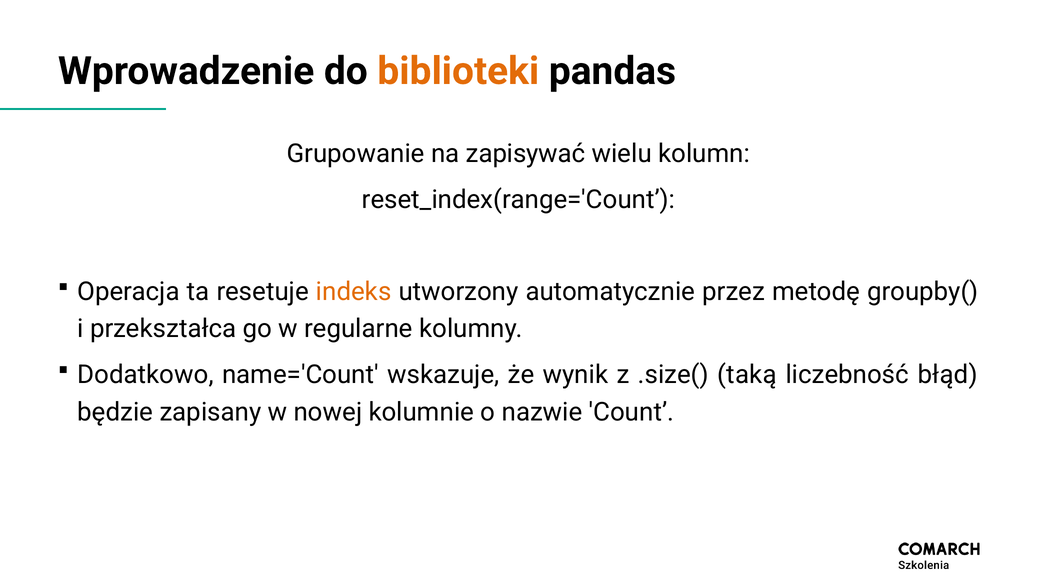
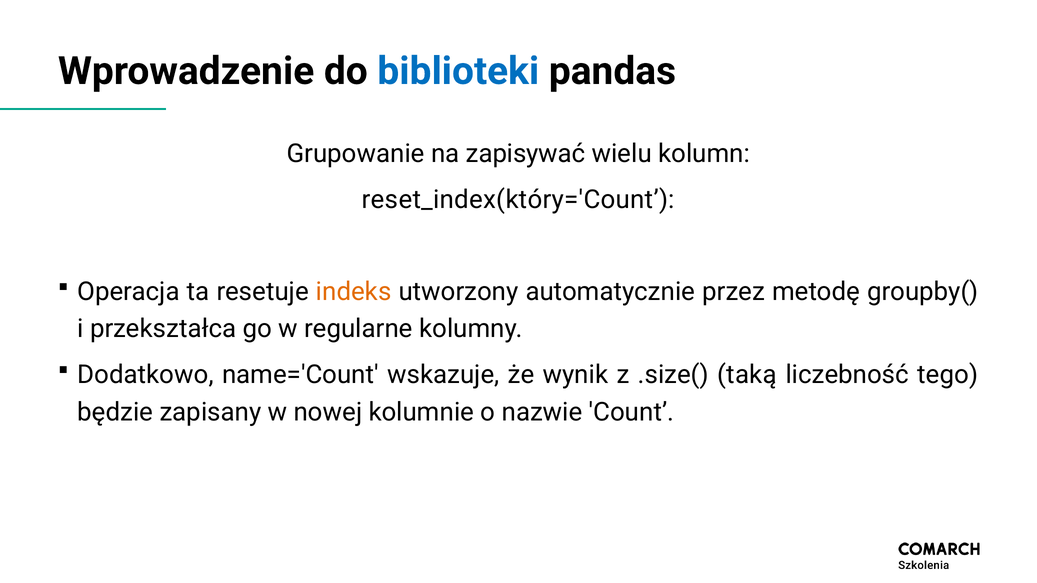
biblioteki colour: orange -> blue (458, 71)
reset_index(range='Count: reset_index(range='Count -> reset_index(który='Count (518, 200)
błąd: błąd -> tego (948, 375)
